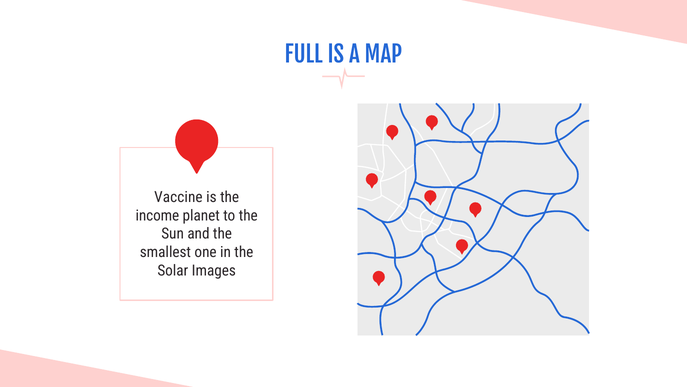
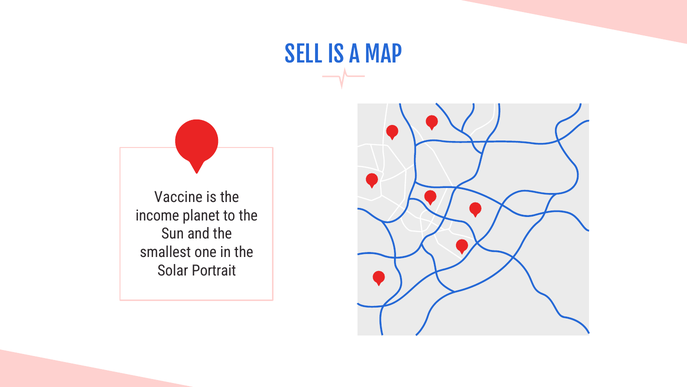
FULL: FULL -> SELL (304, 55)
Images: Images -> Portrait (214, 270)
